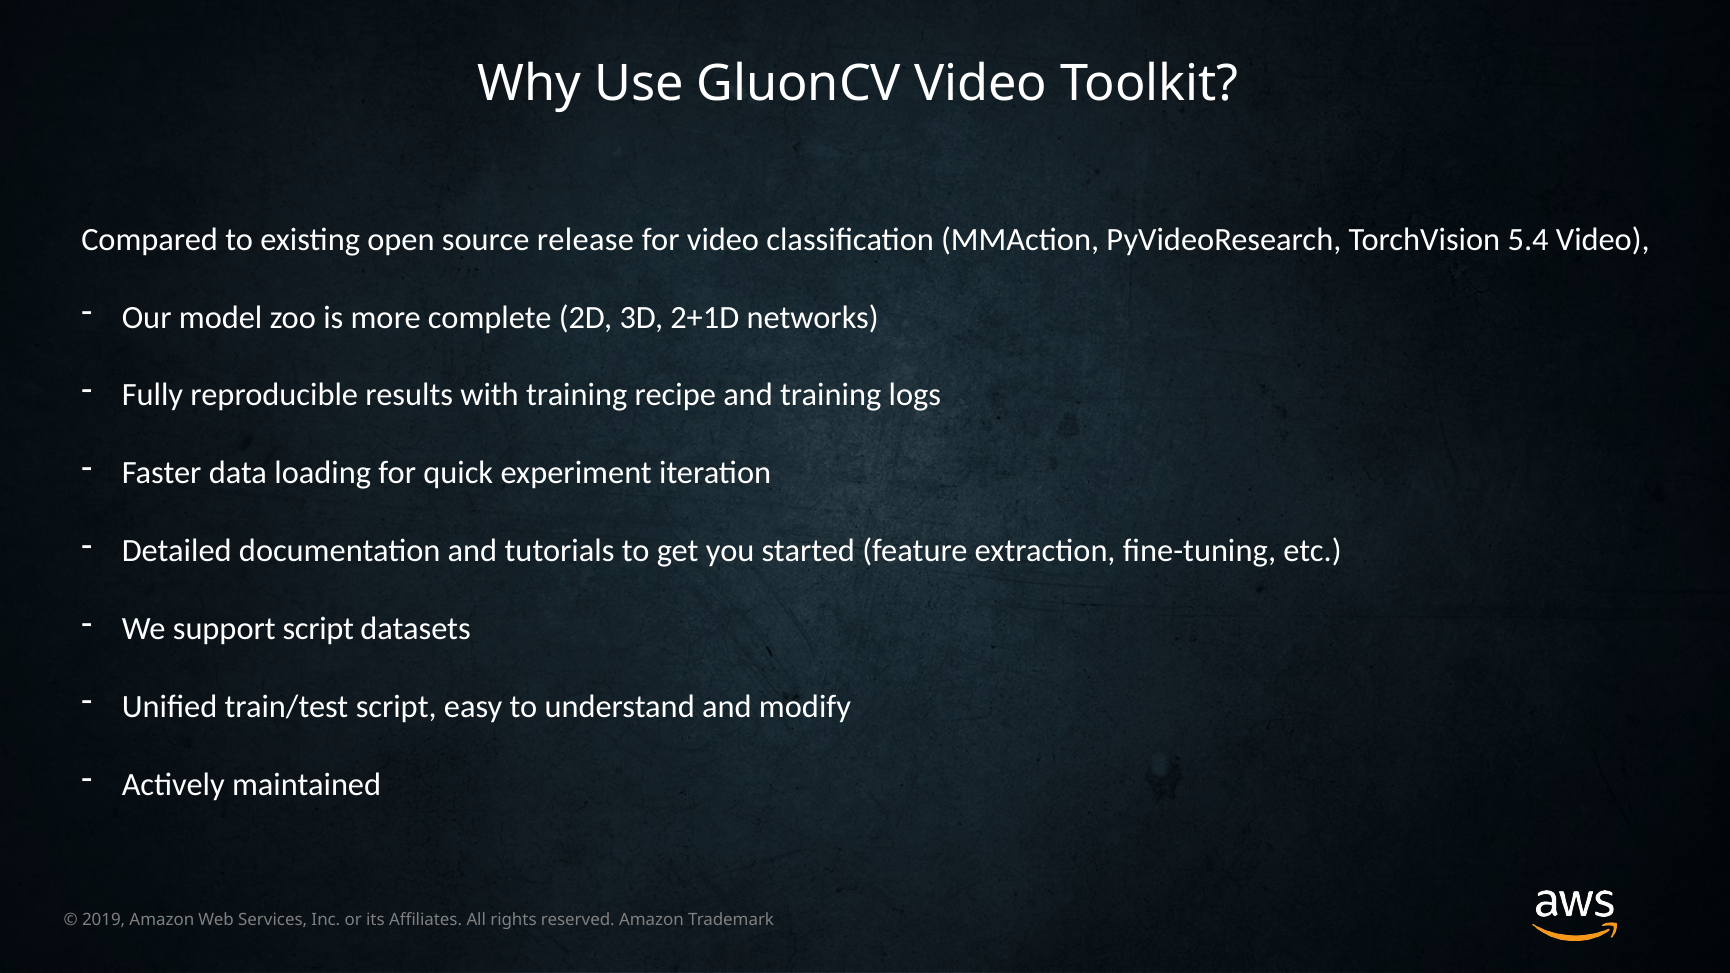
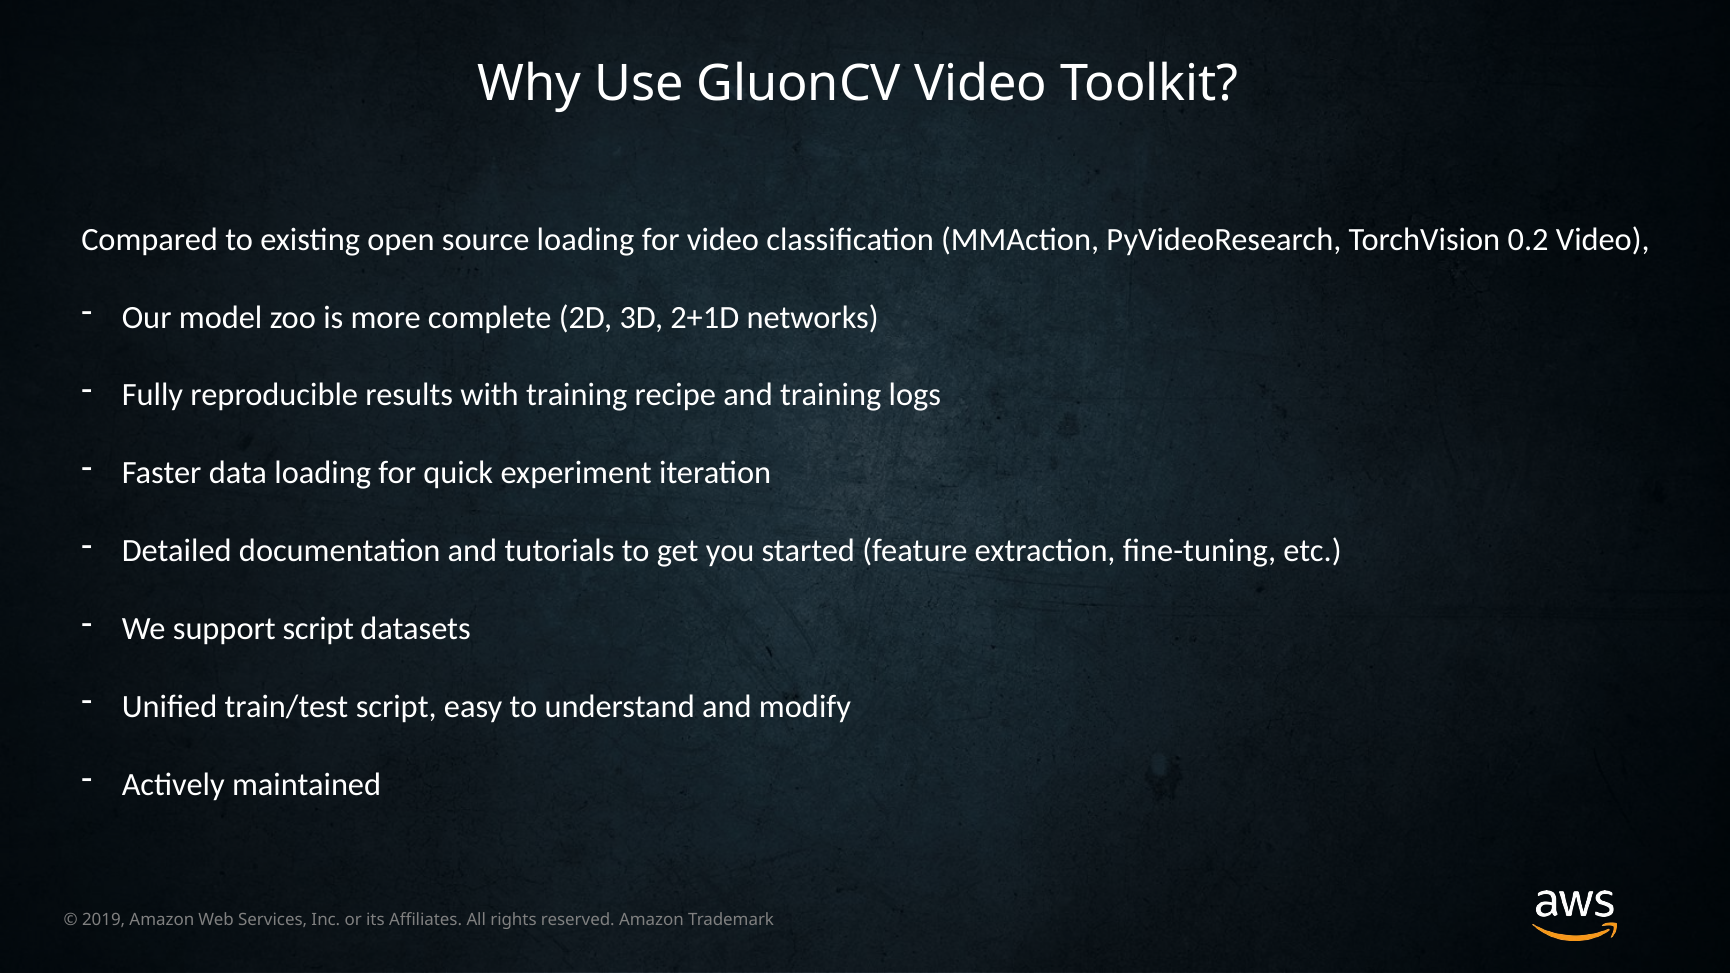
source release: release -> loading (586, 239)
5.4: 5.4 -> 0.2 (1528, 239)
